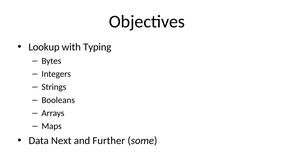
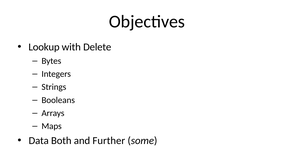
Typing: Typing -> Delete (97, 47)
Next: Next -> Both (61, 141)
